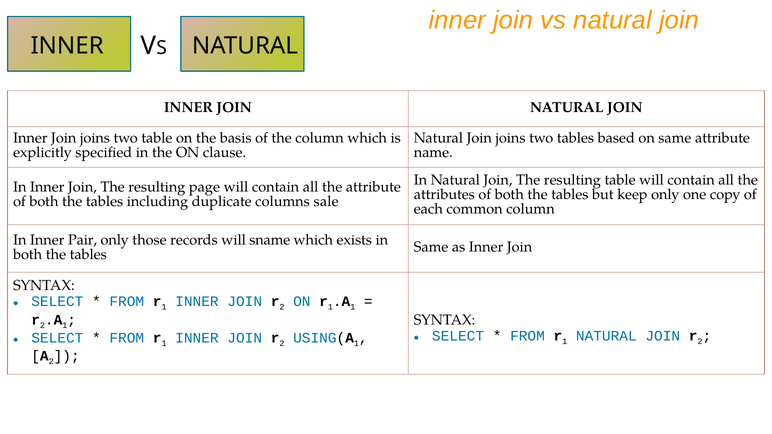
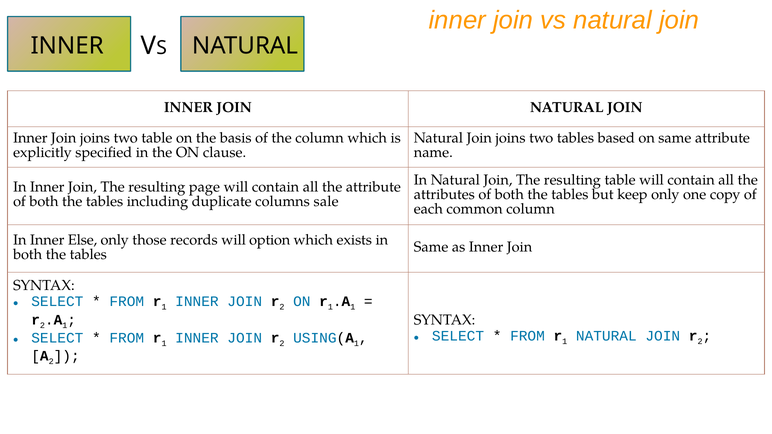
Pair: Pair -> Else (83, 240)
sname: sname -> option (270, 240)
